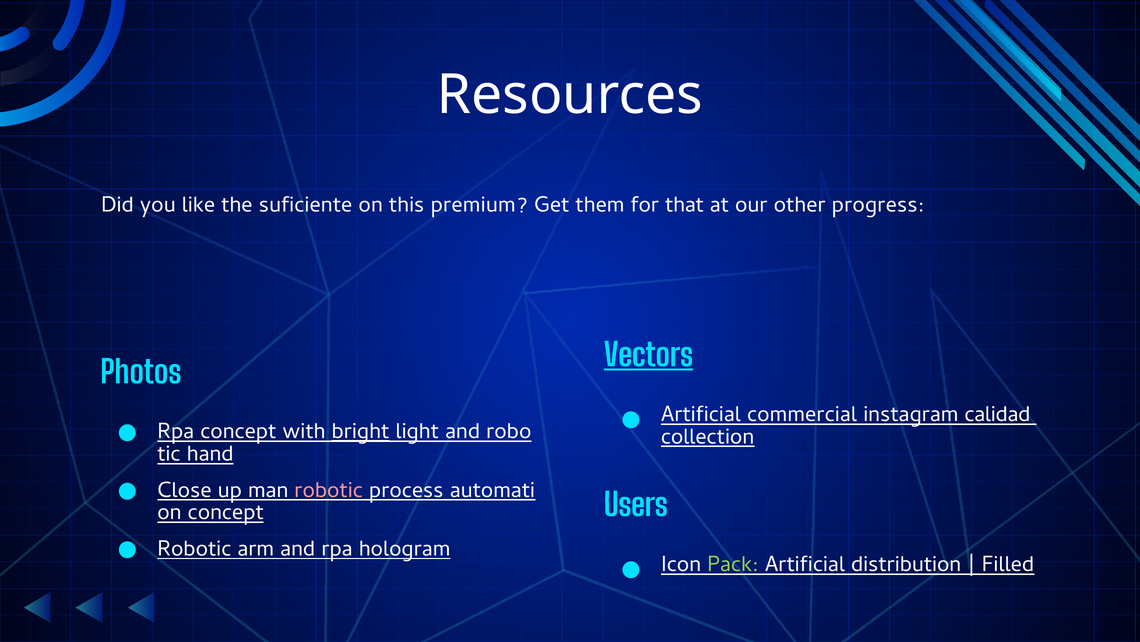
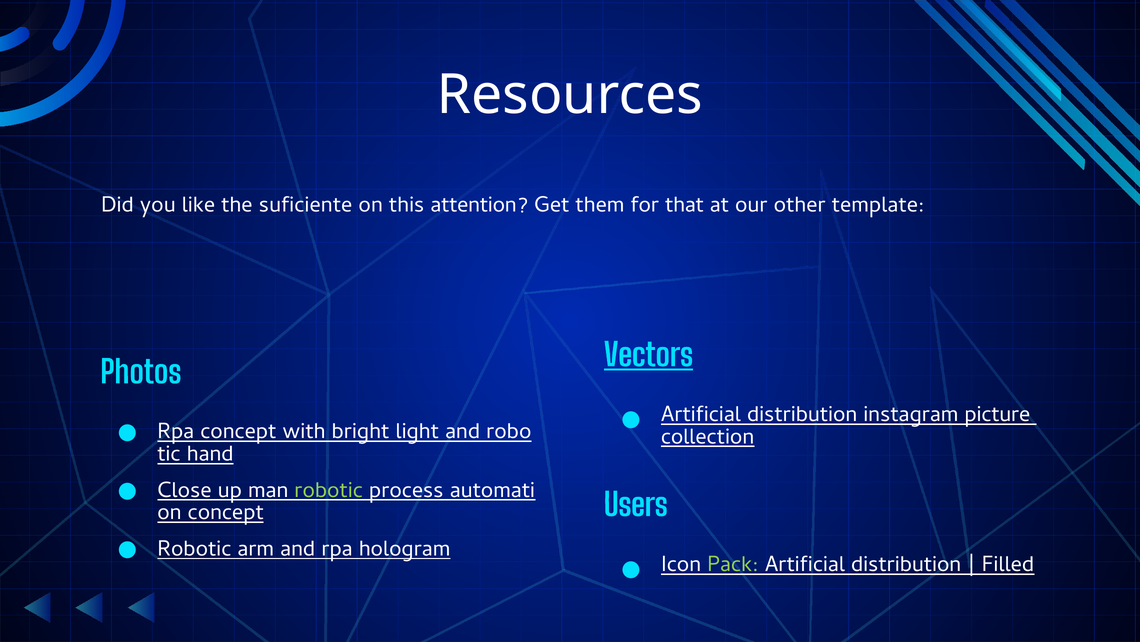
premium: premium -> attention (479, 204)
progress: progress -> template (878, 204)
commercial: commercial -> distribution (802, 414)
calidad: calidad -> picture (997, 414)
bright underline: present -> none (360, 431)
robotic colour: pink -> light green (329, 489)
